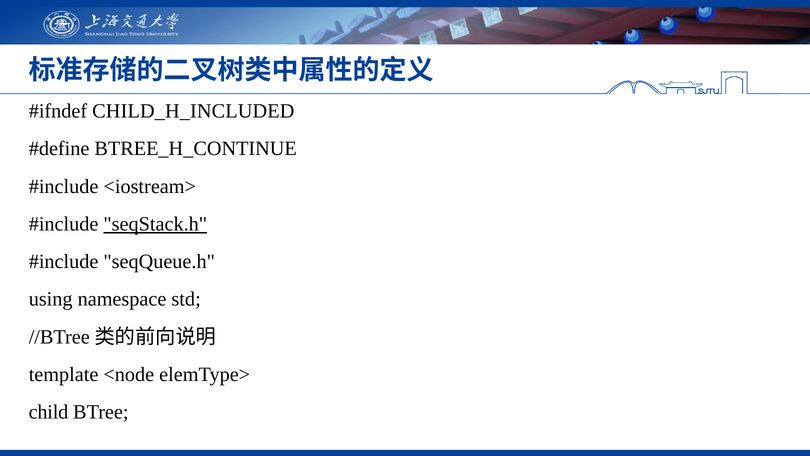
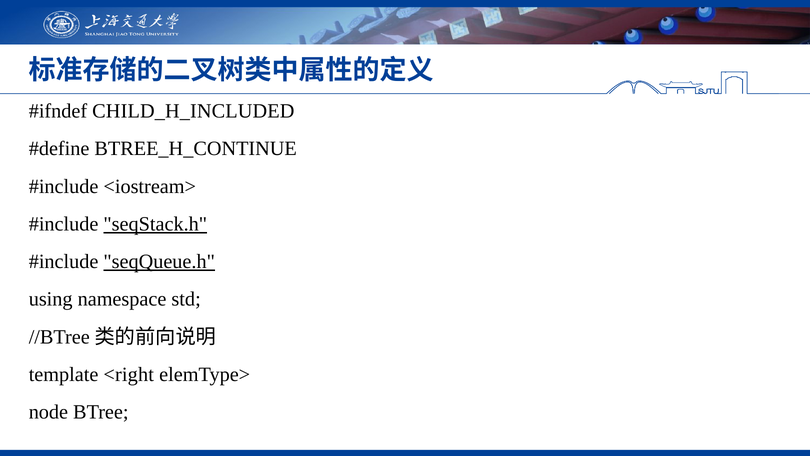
seqQueue.h underline: none -> present (159, 261)
<node: <node -> <right (129, 374)
child: child -> node (48, 412)
